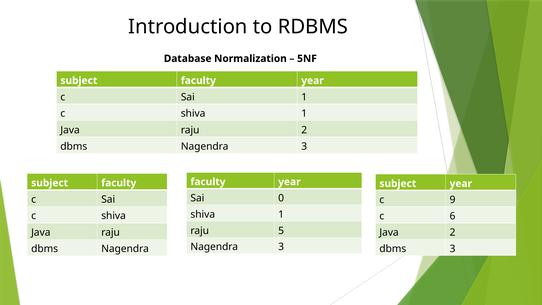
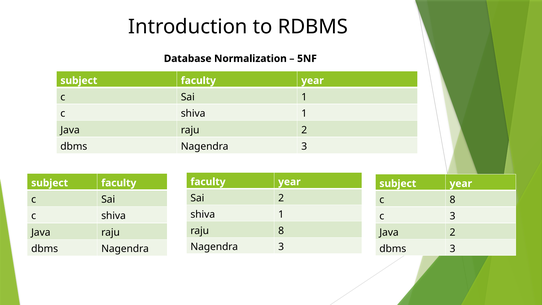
Sai 0: 0 -> 2 (281, 198)
c 9: 9 -> 8 (453, 200)
c 6: 6 -> 3 (453, 216)
raju 5: 5 -> 8 (281, 231)
